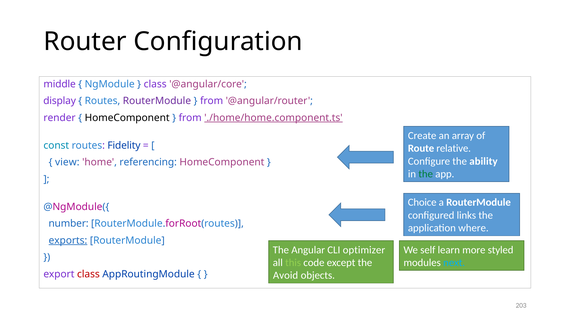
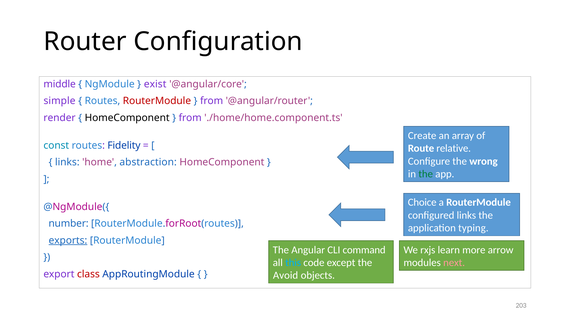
class: class -> exist (155, 84)
display: display -> simple (60, 101)
RouterModule colour: purple -> red (157, 101)
./home/home.component.ts underline: present -> none (273, 118)
ability: ability -> wrong (484, 162)
view: view -> links (67, 163)
referencing: referencing -> abstraction (148, 163)
where: where -> typing (473, 229)
optimizer: optimizer -> command (364, 250)
self: self -> rxjs (428, 250)
styled: styled -> arrow (501, 250)
this colour: light green -> light blue (293, 263)
next colour: light blue -> pink (454, 263)
